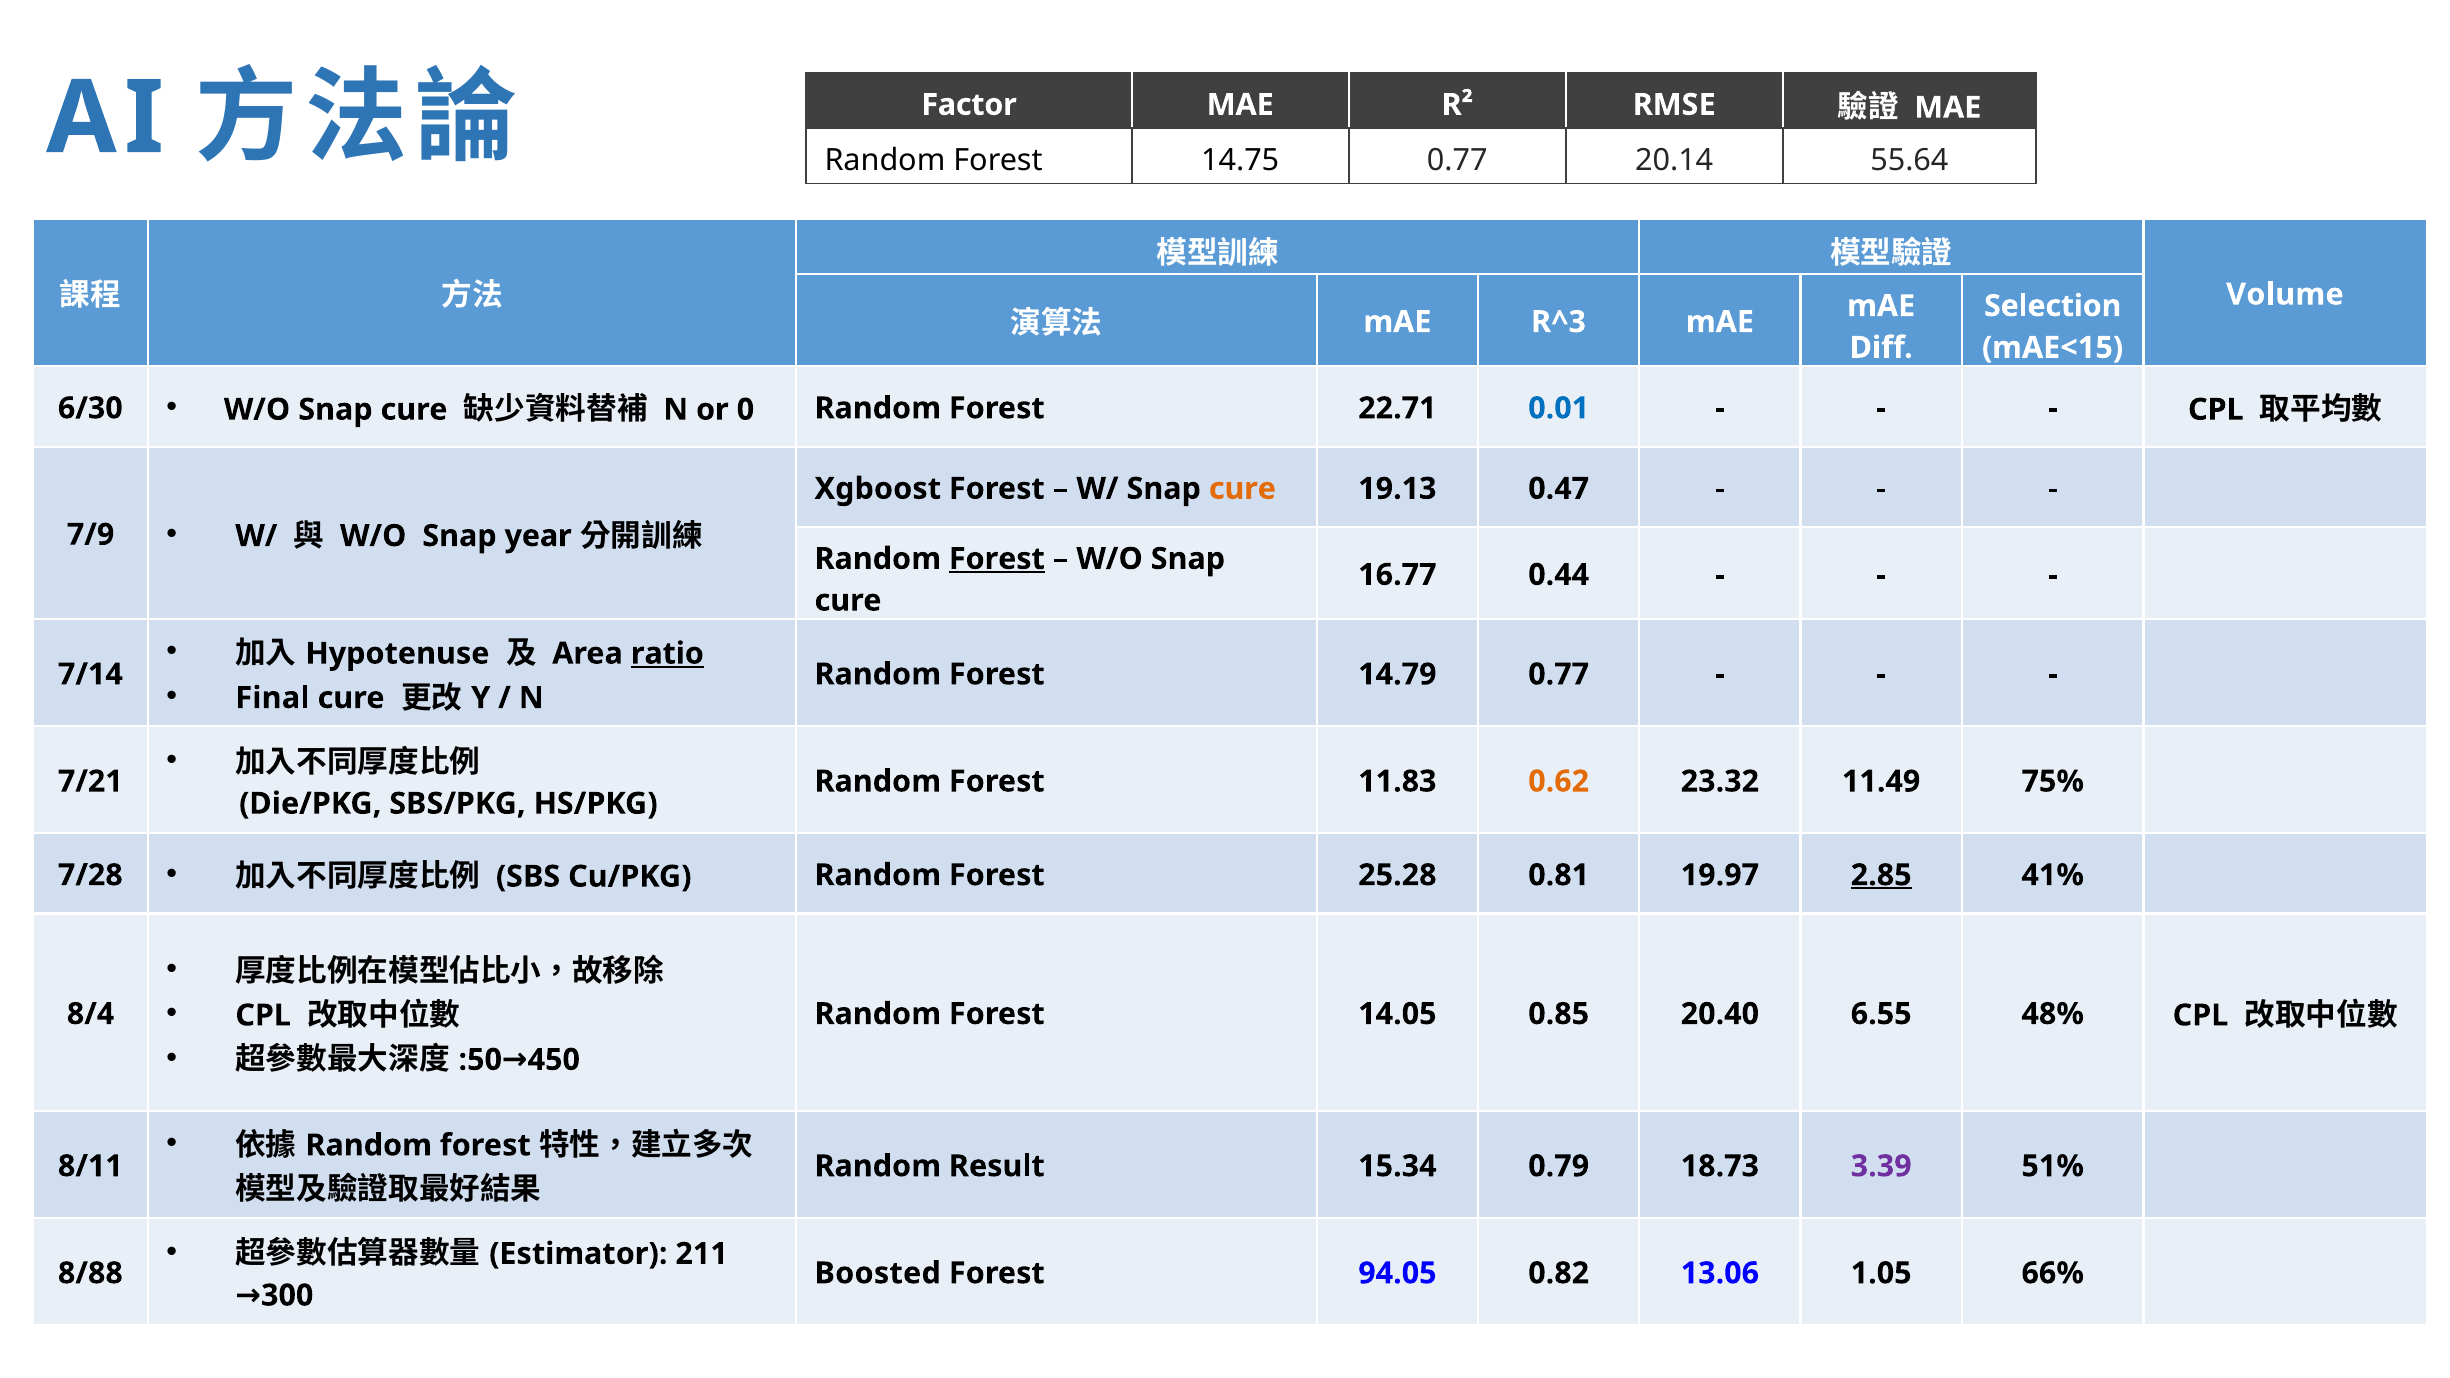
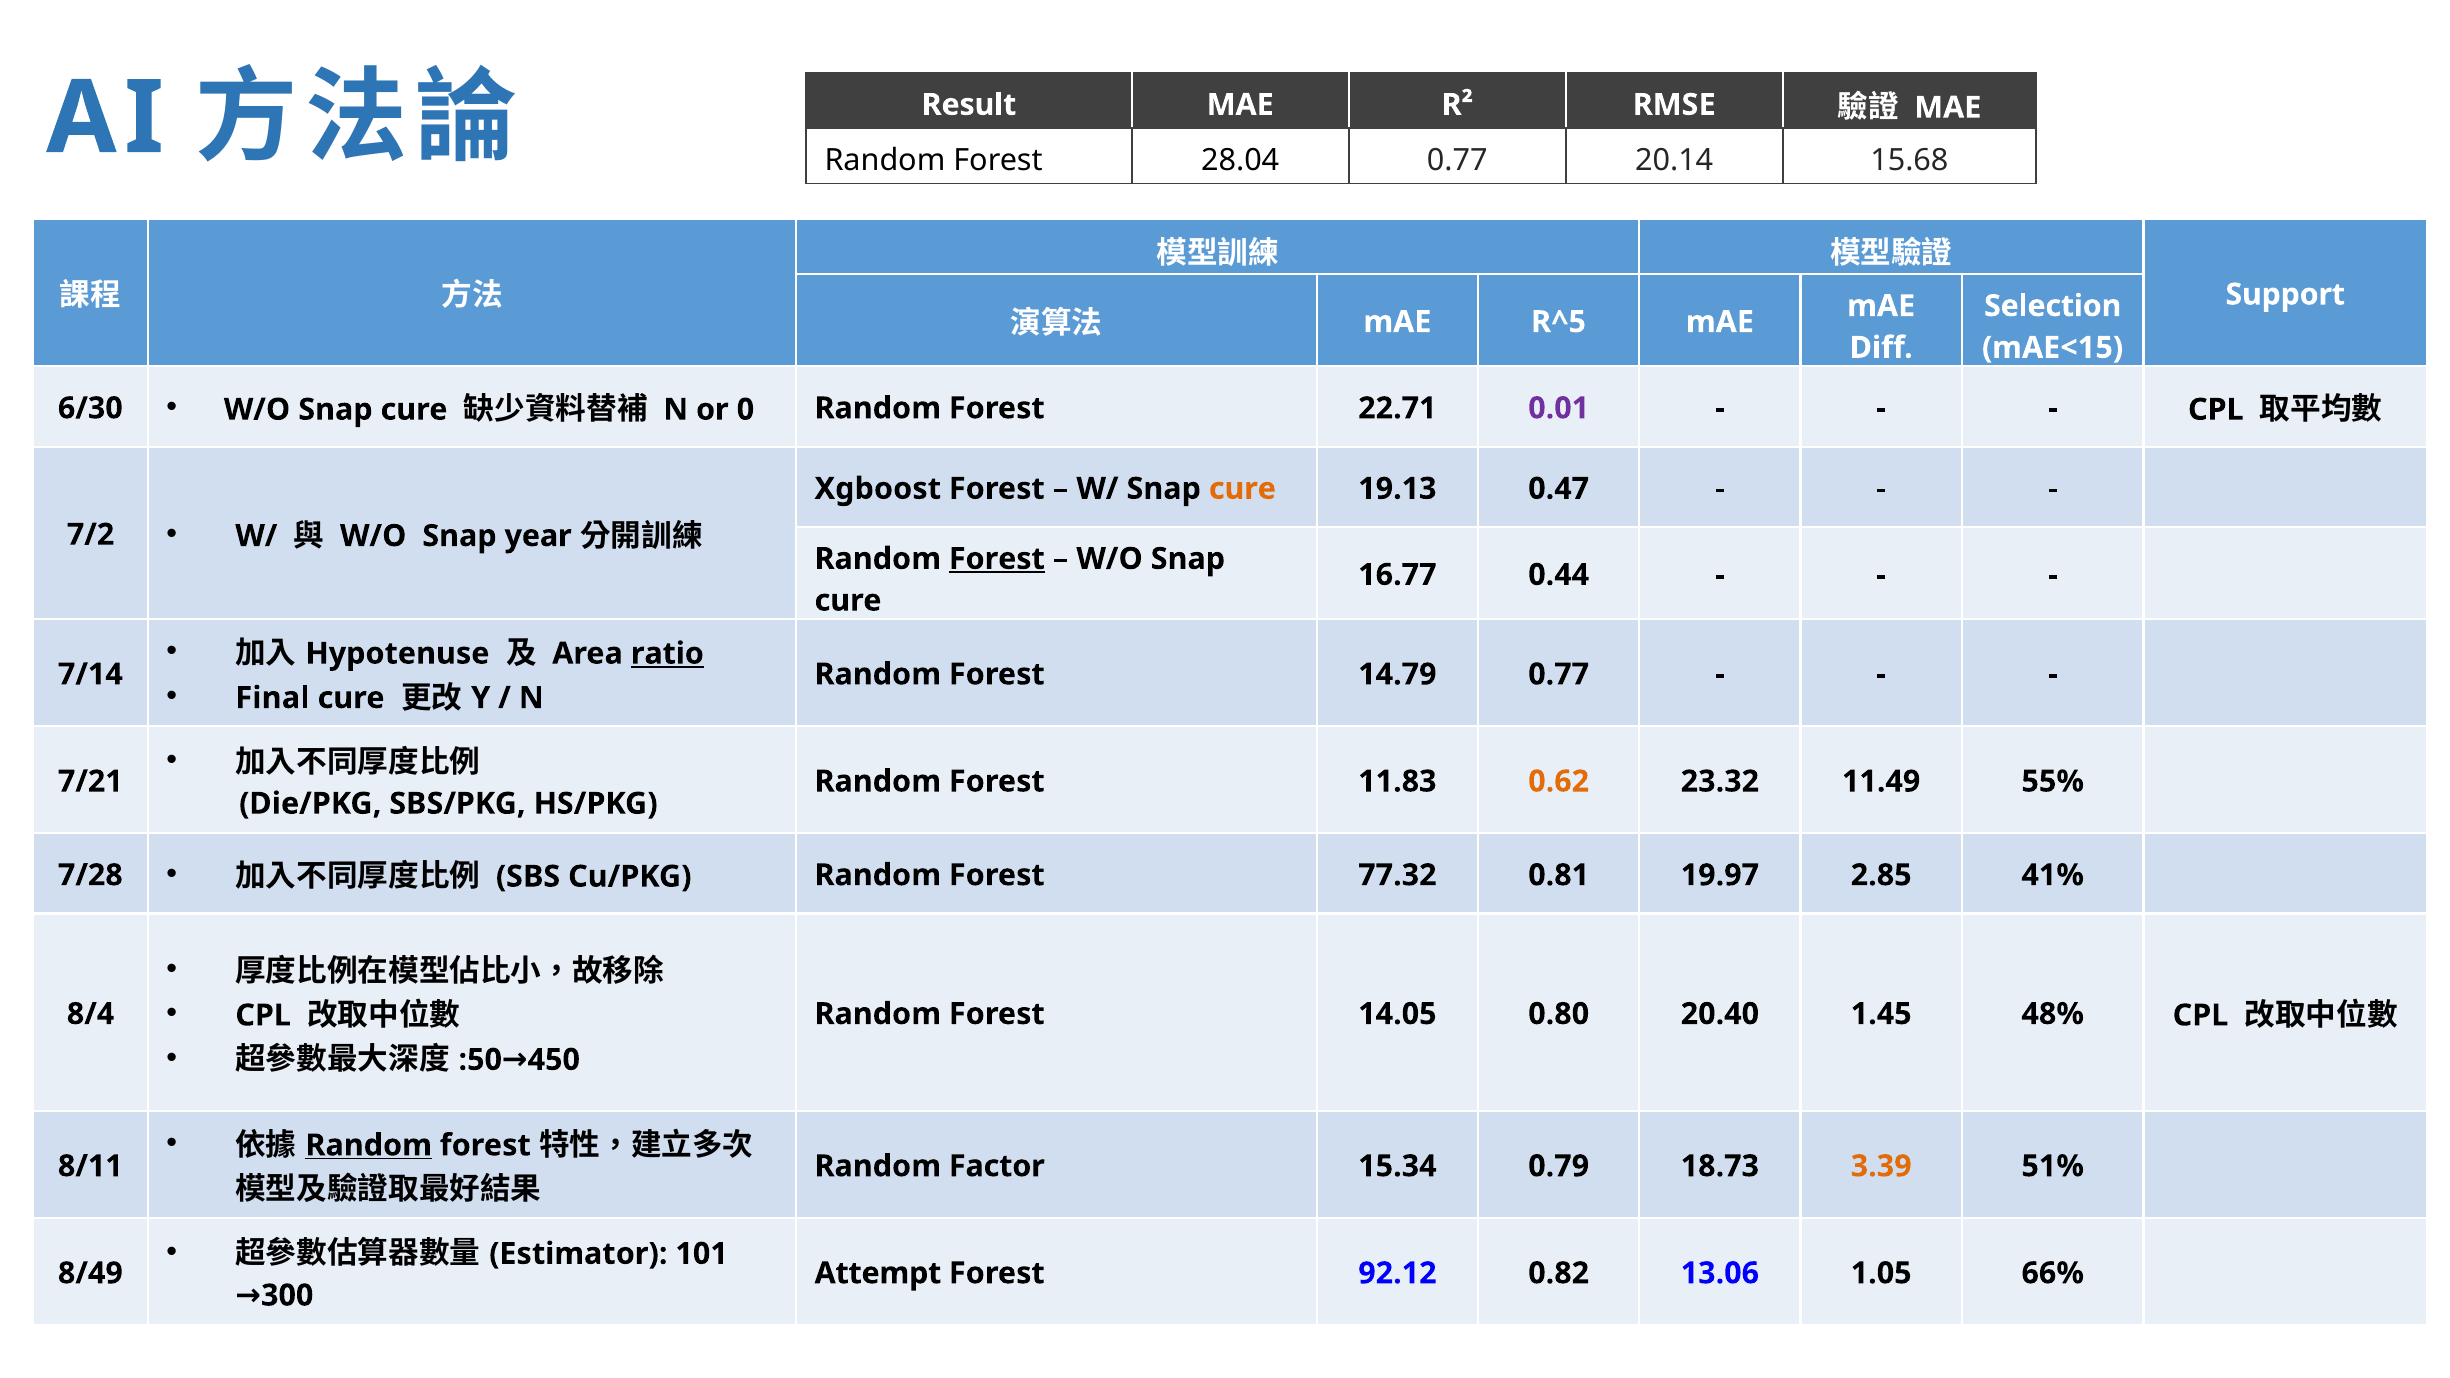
Factor: Factor -> Result (969, 105)
14.75: 14.75 -> 28.04 (1240, 160)
55.64: 55.64 -> 15.68 (1909, 160)
Volume: Volume -> Support (2285, 294)
R^3: R^3 -> R^5 (1559, 322)
0.01 colour: blue -> purple (1559, 408)
7/9: 7/9 -> 7/2 (91, 535)
75%: 75% -> 55% (2053, 781)
25.28: 25.28 -> 77.32 (1397, 875)
2.85 underline: present -> none (1881, 875)
0.85: 0.85 -> 0.80 (1559, 1014)
6.55: 6.55 -> 1.45 (1881, 1014)
Random underline: none -> present (369, 1145)
Result: Result -> Factor (997, 1166)
3.39 colour: purple -> orange (1881, 1166)
211: 211 -> 101 (702, 1254)
8/88: 8/88 -> 8/49 (90, 1273)
Boosted: Boosted -> Attempt (878, 1273)
94.05: 94.05 -> 92.12 (1397, 1273)
